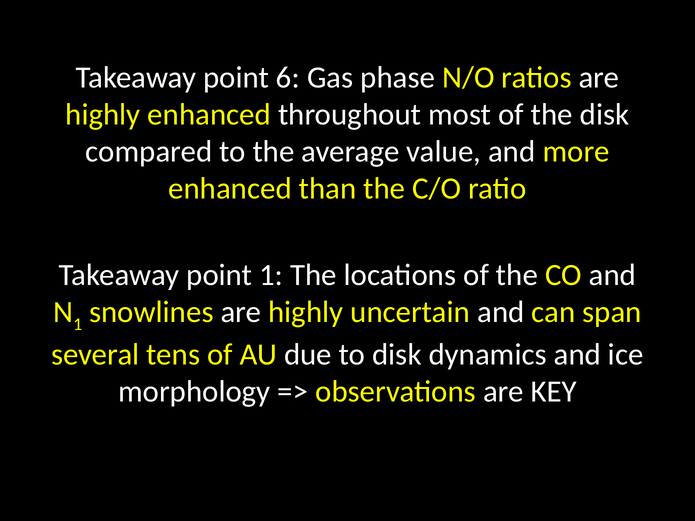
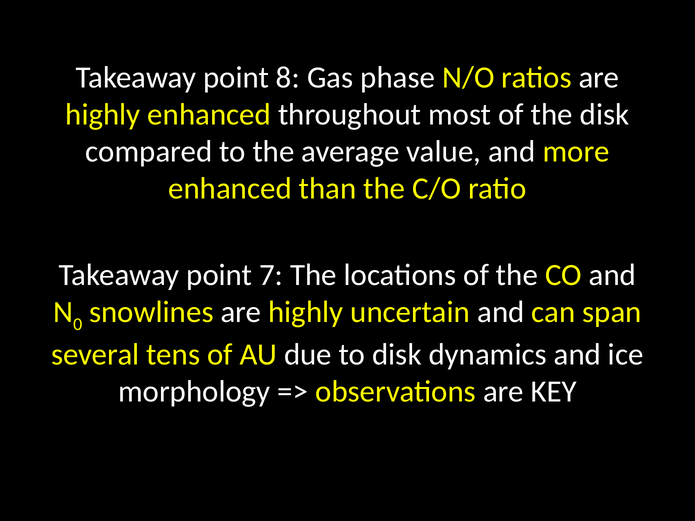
6: 6 -> 8 (288, 78)
point 1: 1 -> 7 (271, 275)
1: 1 -> 0 (78, 324)
